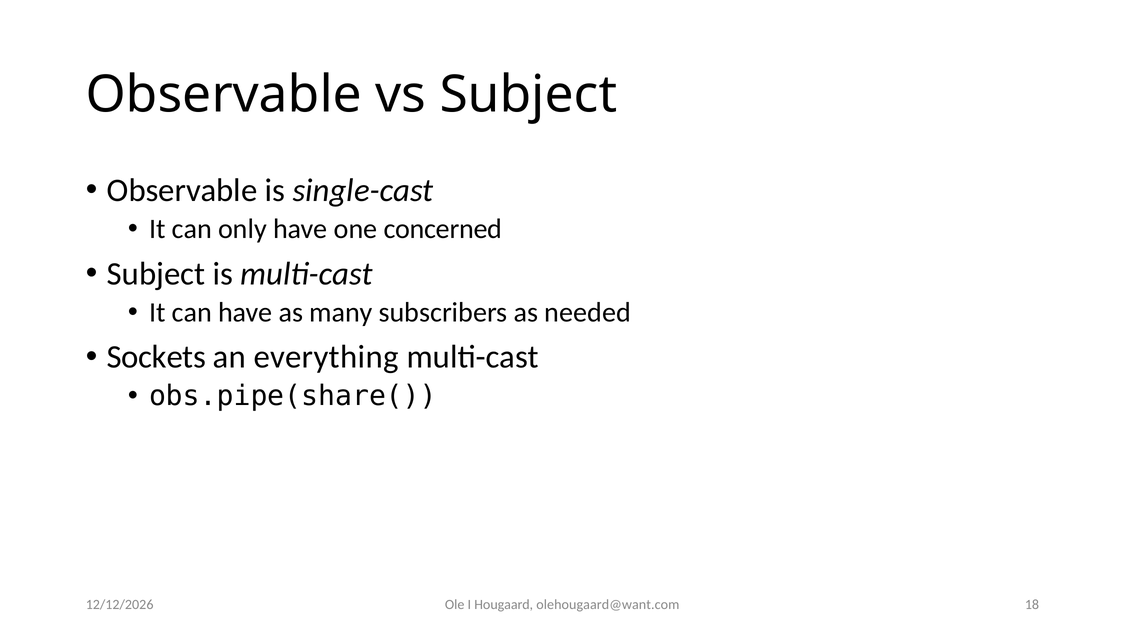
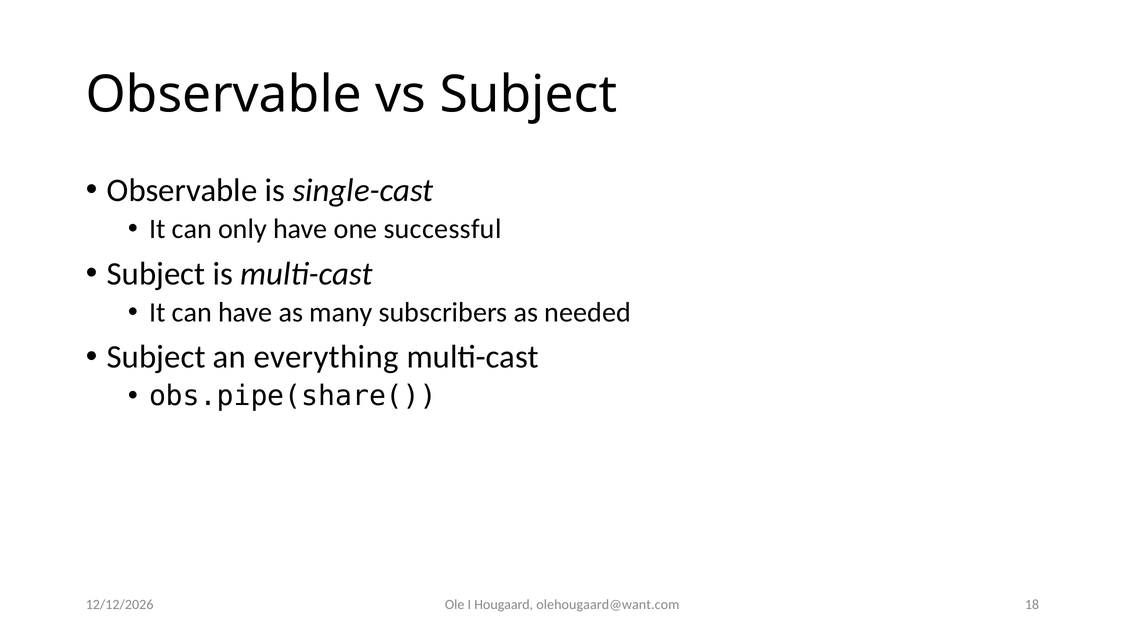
concerned: concerned -> successful (443, 229)
Sockets: Sockets -> Subject (156, 357)
